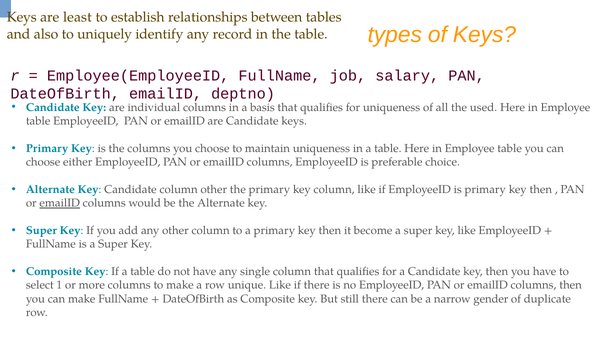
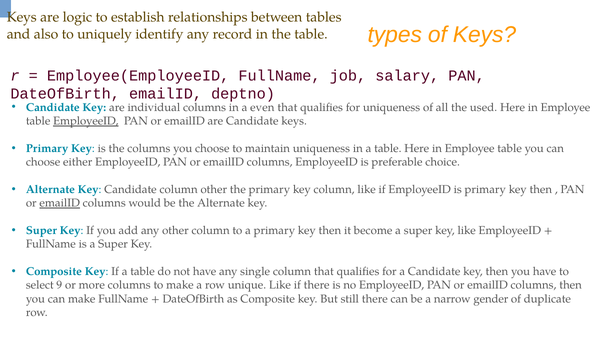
least: least -> logic (77, 17)
basis: basis -> even (262, 107)
EmployeeID underline: none -> present (86, 121)
1: 1 -> 9 (59, 285)
